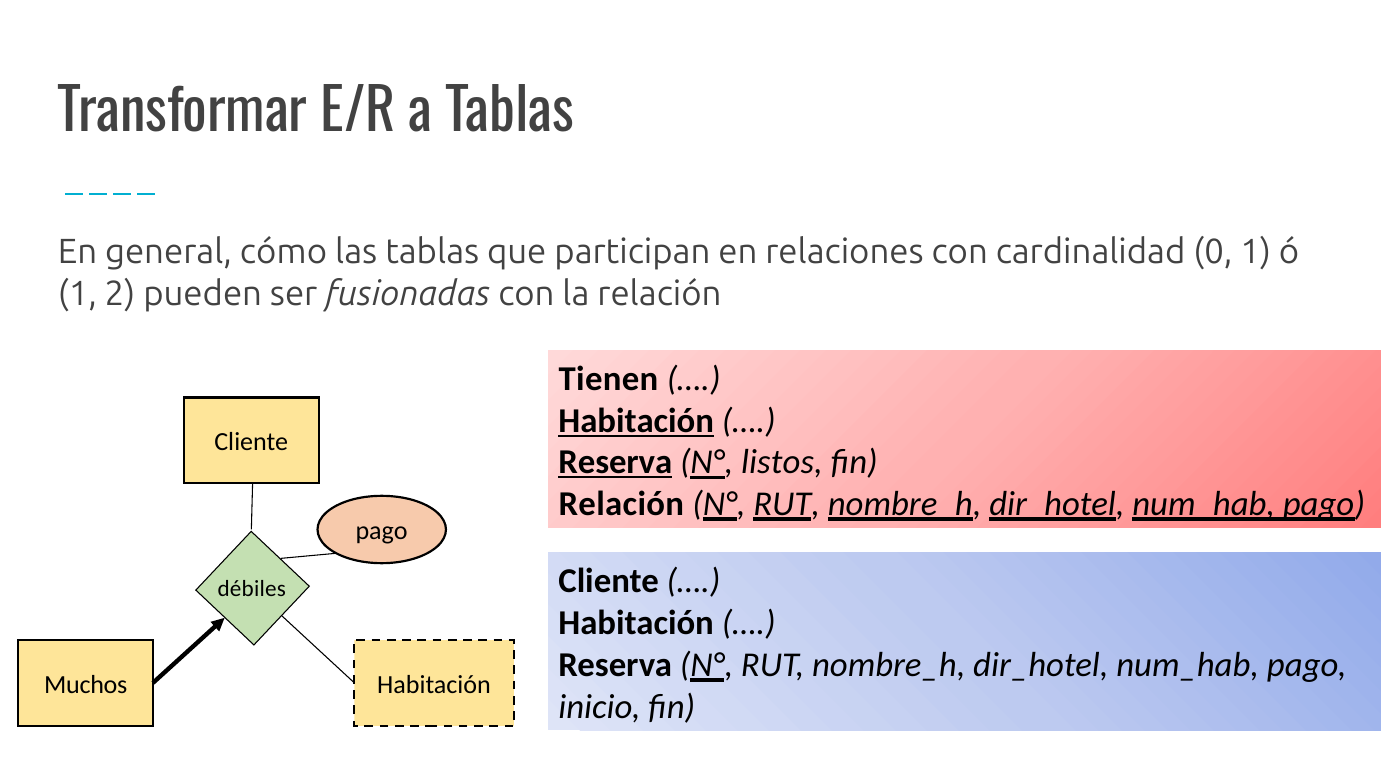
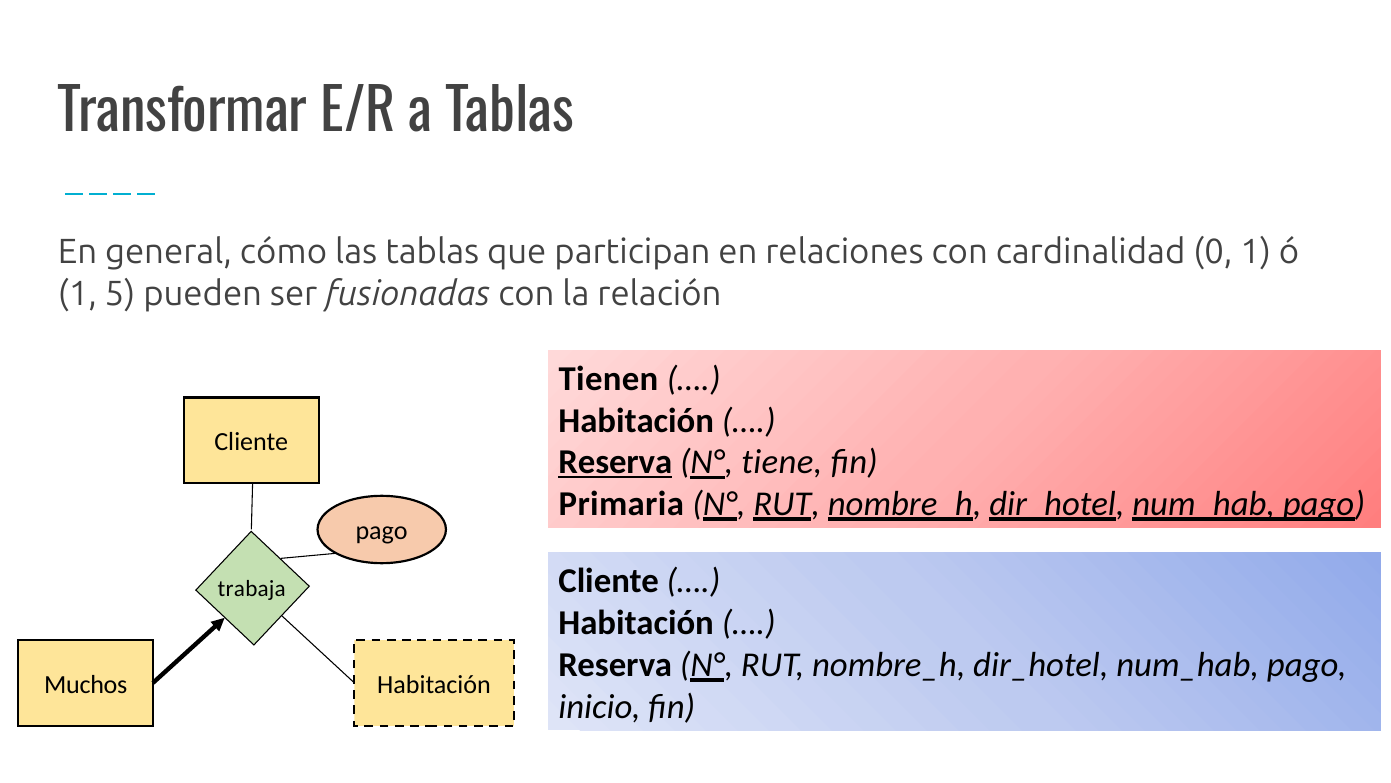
2: 2 -> 5 (120, 294)
Habitación underline: present -> none (636, 420)
listos: listos -> tiene (782, 462)
Relación: Relación -> Primaria (621, 504)
débiles: débiles -> trabaja (252, 588)
